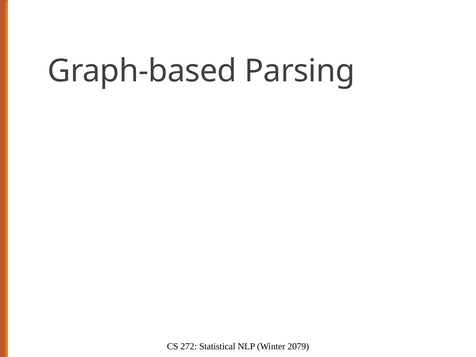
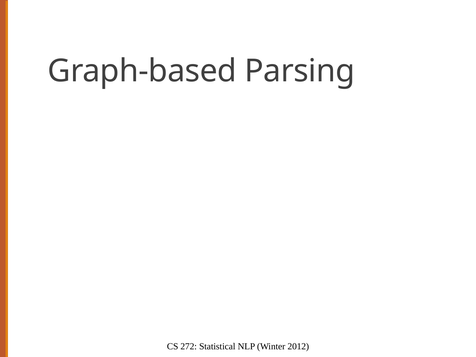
2079: 2079 -> 2012 (298, 346)
